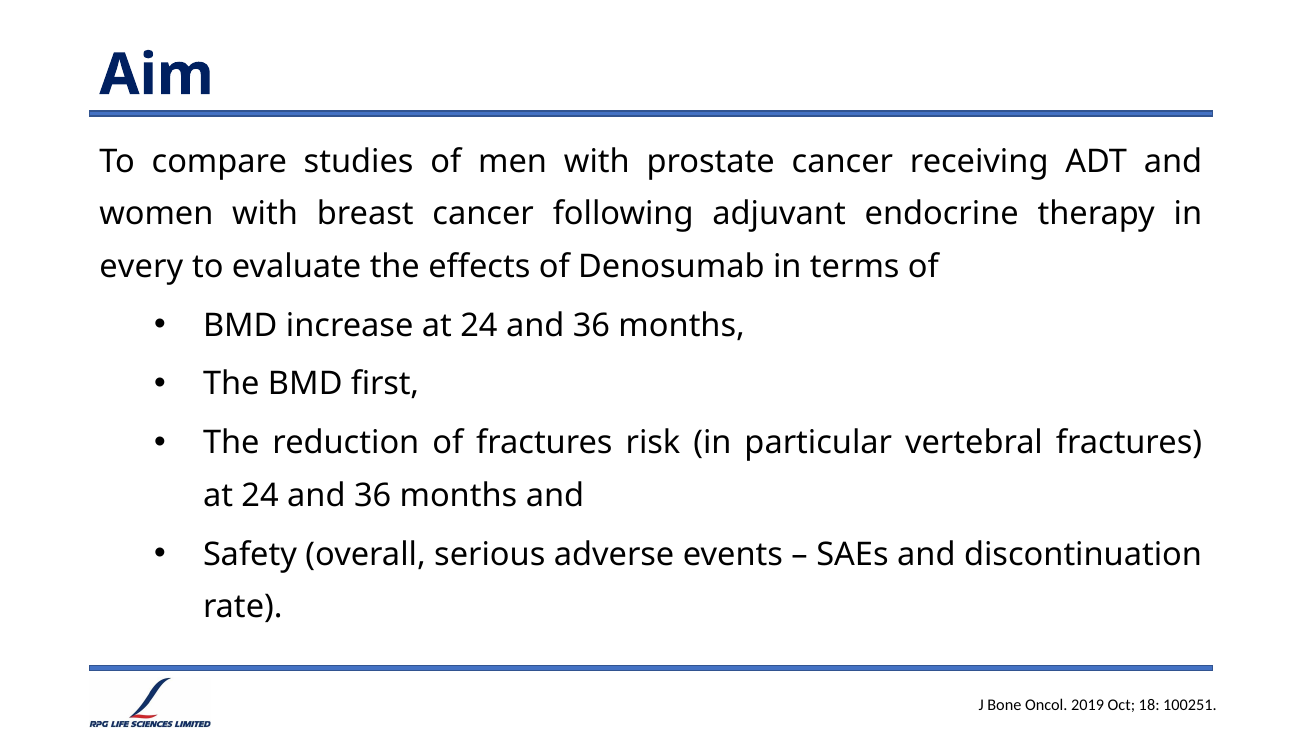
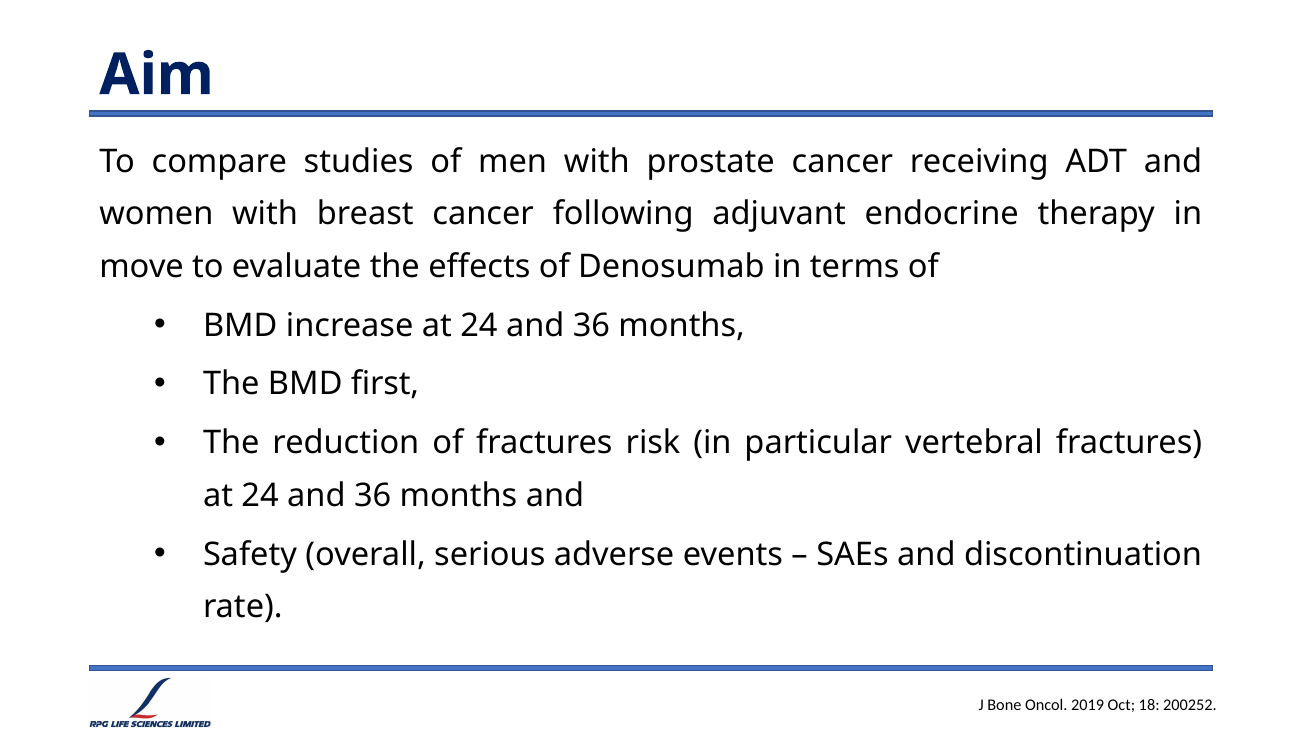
every: every -> move (141, 267)
100251: 100251 -> 200252 (1190, 706)
